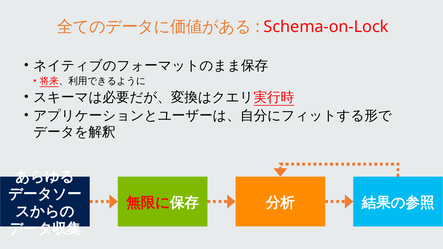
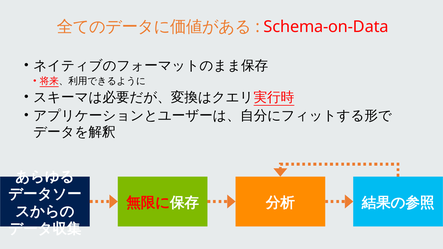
Schema-on-Lock: Schema-on-Lock -> Schema-on-Data (326, 27)
